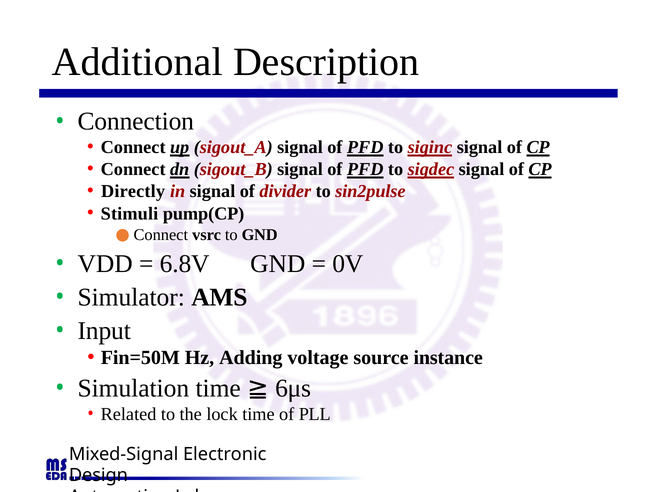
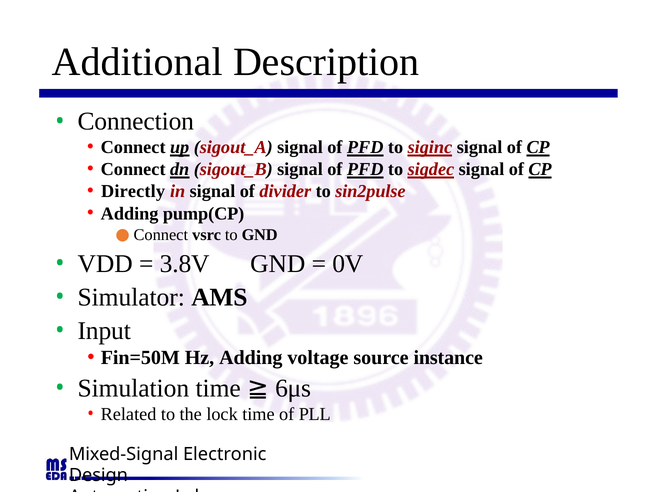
Stimuli: Stimuli -> Adding (130, 213)
6.8V: 6.8V -> 3.8V (185, 264)
